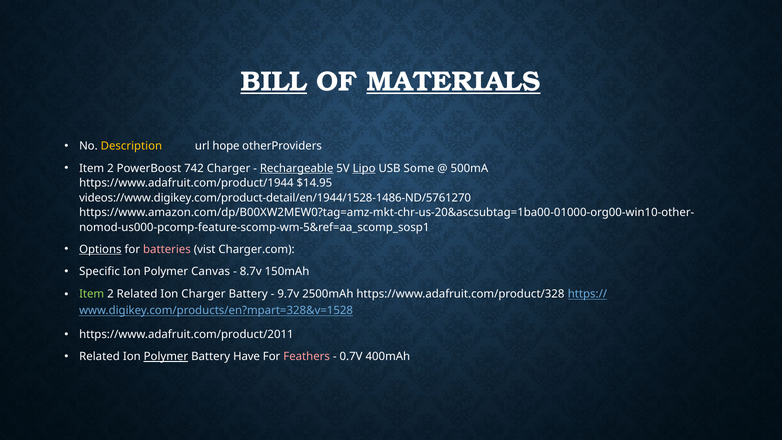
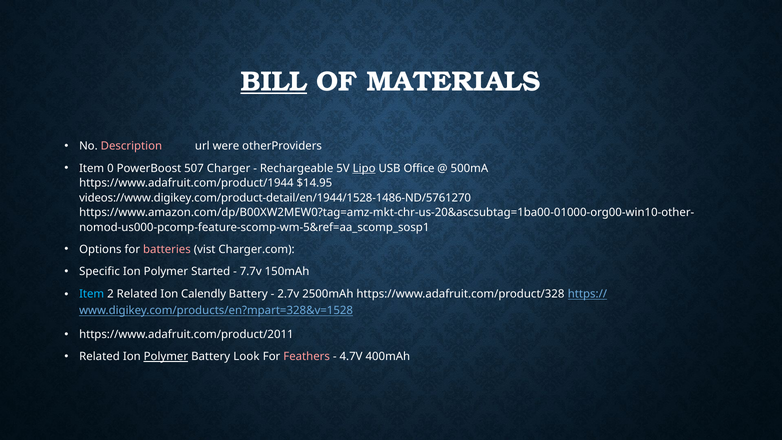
MATERIALS underline: present -> none (453, 81)
Description colour: yellow -> pink (131, 146)
hope: hope -> were (226, 146)
2: 2 -> 0 (110, 168)
742: 742 -> 507 (194, 168)
Rechargeable underline: present -> none (297, 168)
Some: Some -> Office (419, 168)
Options underline: present -> none (100, 249)
Canvas: Canvas -> Started (211, 271)
8.7v: 8.7v -> 7.7v (251, 271)
Item colour: light green -> light blue (92, 294)
Ion Charger: Charger -> Calendly (204, 294)
9.7v: 9.7v -> 2.7v (288, 294)
Have: Have -> Look (246, 357)
0.7V: 0.7V -> 4.7V (351, 357)
